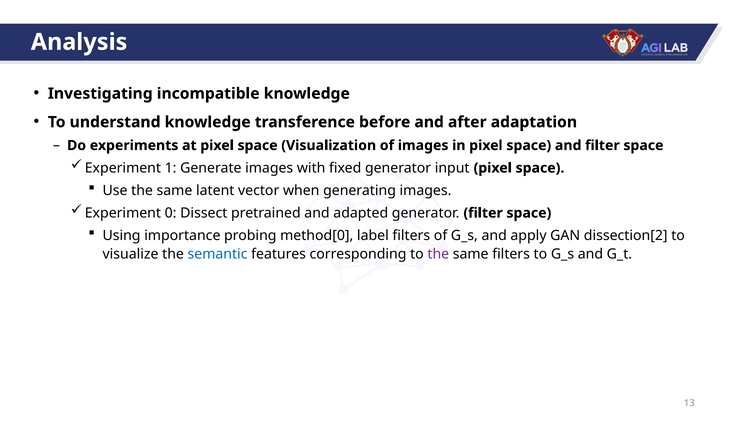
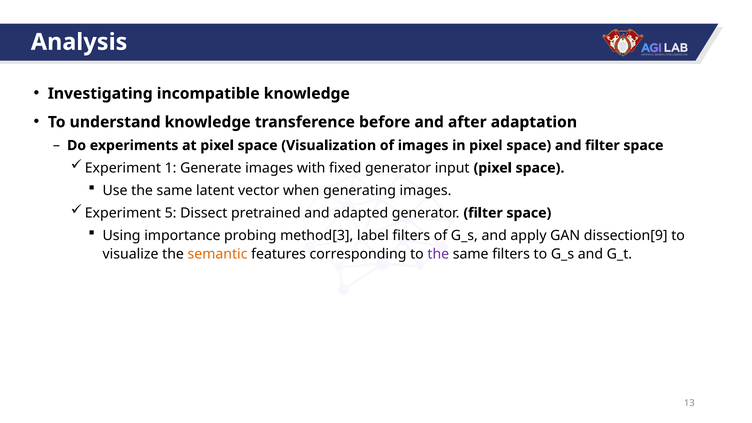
0: 0 -> 5 (171, 213)
method[0: method[0 -> method[3 (317, 235)
dissection[2: dissection[2 -> dissection[9 (626, 235)
semantic colour: blue -> orange (218, 254)
